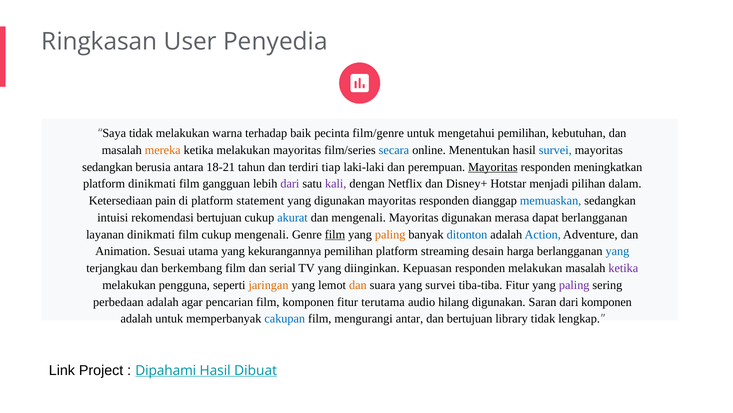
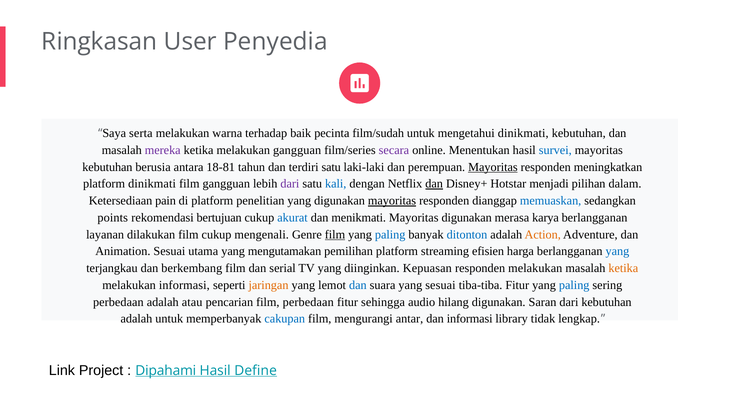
Saya tidak: tidak -> serta (141, 133)
film/genre: film/genre -> film/sudah (378, 133)
mengetahui pemilihan: pemilihan -> dinikmati (523, 133)
mereka colour: orange -> purple (163, 150)
melakukan mayoritas: mayoritas -> gangguan (297, 150)
secara colour: blue -> purple (394, 150)
sedangkan: sedangkan -> kebutuhan (107, 167)
18-21: 18-21 -> 18-81 (221, 167)
terdiri tiap: tiap -> satu (331, 167)
kali colour: purple -> blue (336, 184)
dan underline: none -> present (434, 184)
statement: statement -> penelitian (260, 200)
mayoritas underline: none -> present (392, 200)
intuisi: intuisi -> points (113, 217)
dan mengenali: mengenali -> menikmati (359, 217)
dapat: dapat -> karya (546, 217)
layanan dinikmati: dinikmati -> dilakukan (151, 234)
paling colour: orange -> blue (390, 234)
Action colour: blue -> orange (543, 234)
kekurangannya: kekurangannya -> mengutamakan (285, 251)
desain: desain -> efisien (488, 251)
ketika colour: purple -> orange (623, 268)
melakukan pengguna: pengguna -> informasi (184, 285)
dan colour: orange -> blue (358, 285)
yang survei: survei -> sesuai (440, 285)
paling colour: purple -> blue (574, 285)
agar: agar -> atau (192, 302)
film komponen: komponen -> perbedaan (308, 302)
terutama: terutama -> sehingga (383, 302)
dari komponen: komponen -> kebutuhan (606, 302)
dan bertujuan: bertujuan -> informasi (470, 318)
Dibuat: Dibuat -> Define (256, 370)
